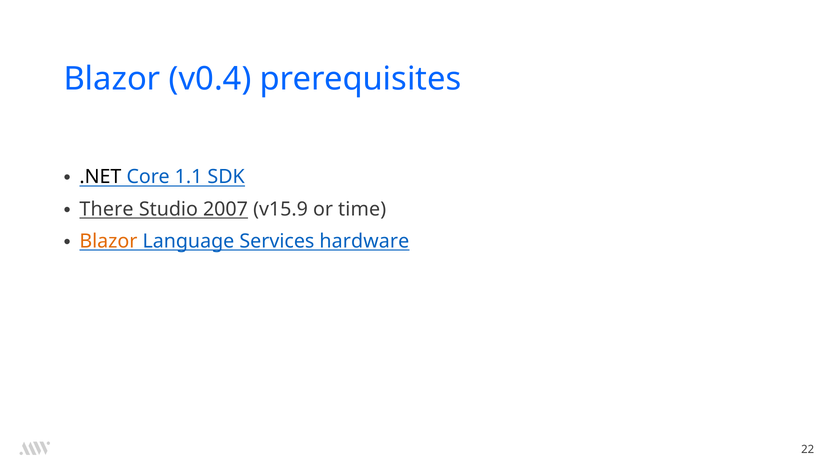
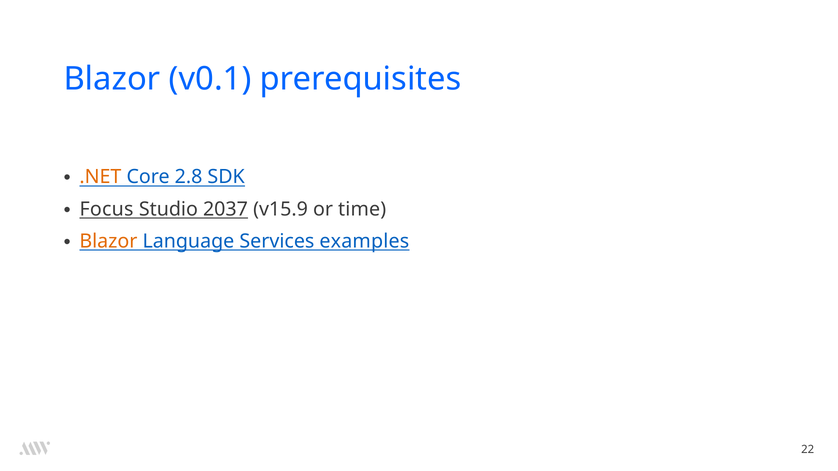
v0.4: v0.4 -> v0.1 (210, 79)
.NET colour: black -> orange (100, 177)
1.1: 1.1 -> 2.8 (189, 177)
There: There -> Focus (107, 209)
2007: 2007 -> 2037 (225, 209)
hardware: hardware -> examples (364, 241)
